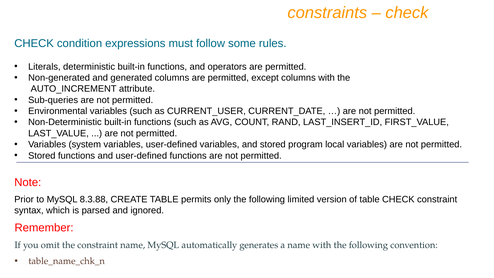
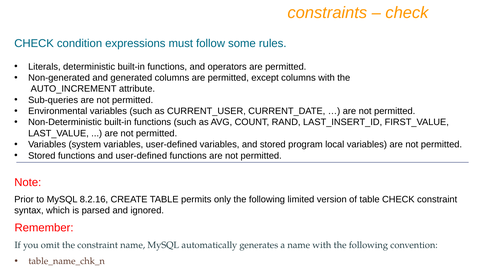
8.3.88: 8.3.88 -> 8.2.16 (94, 199)
